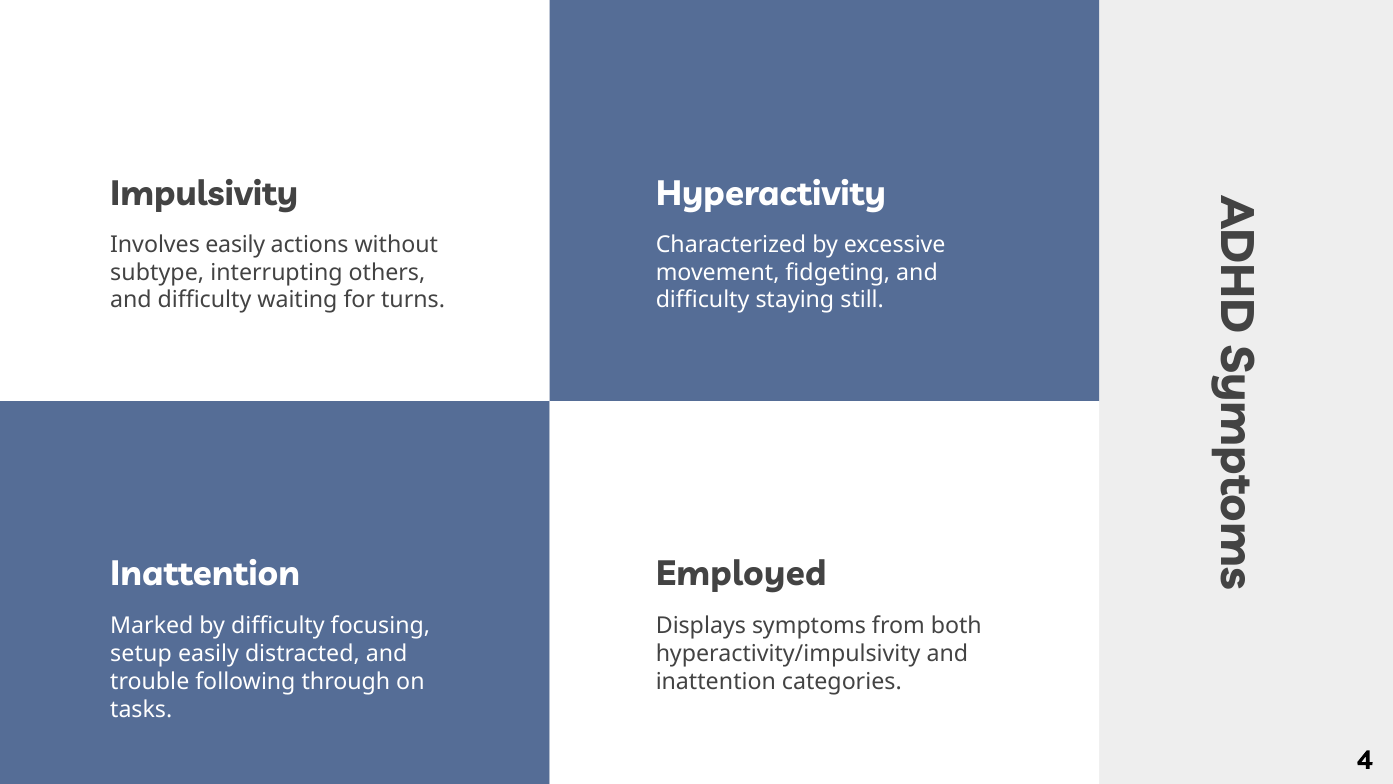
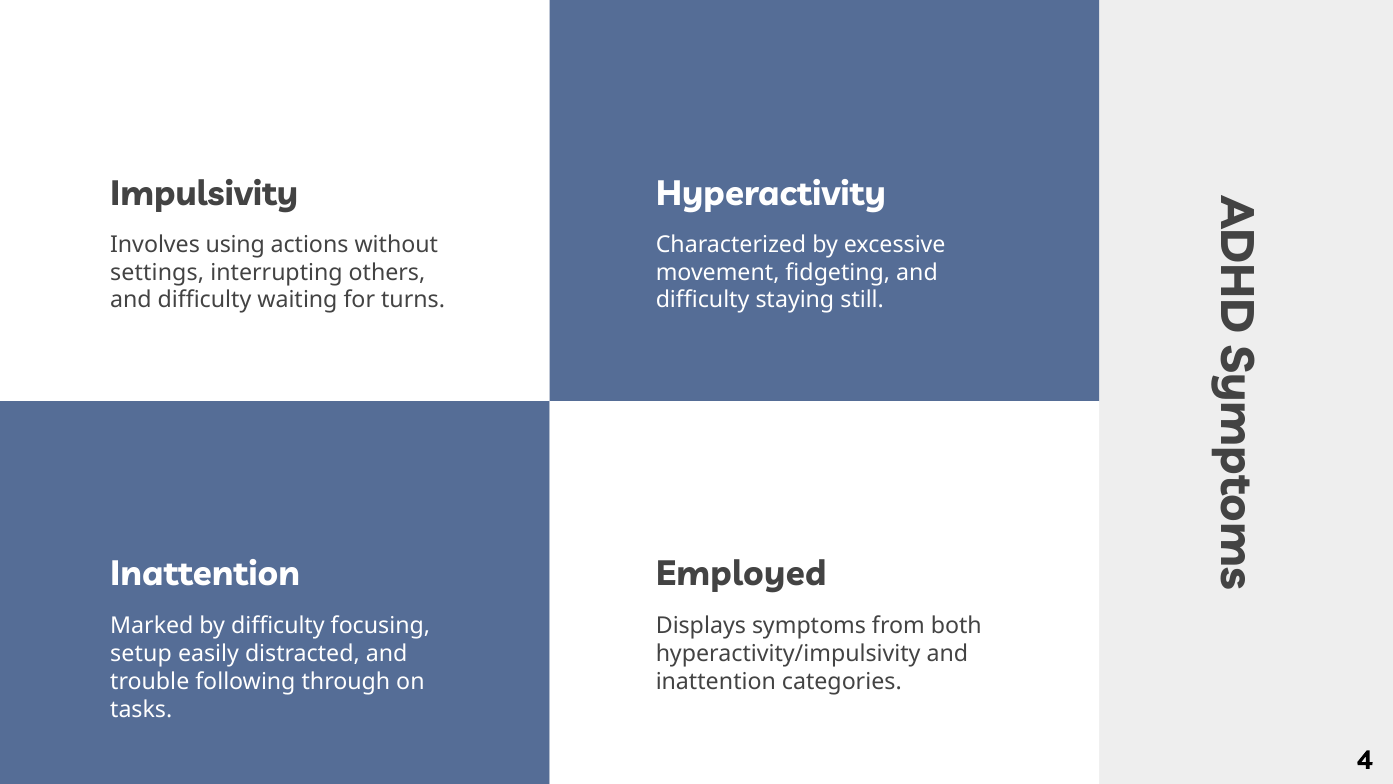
Involves easily: easily -> using (235, 244)
subtype: subtype -> settings (157, 272)
